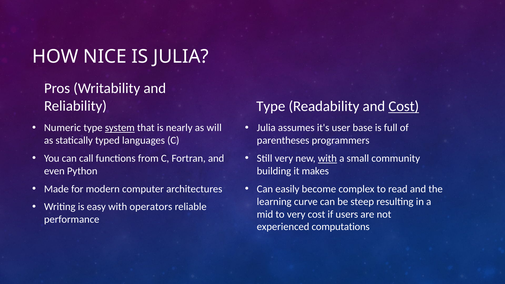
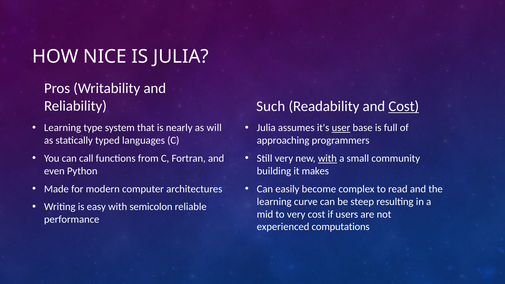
Type: Type -> Such (271, 106)
Numeric: Numeric -> Learning (63, 128)
system underline: present -> none (120, 128)
user underline: none -> present (341, 128)
parentheses: parentheses -> approaching (283, 140)
operators: operators -> semicolon (151, 207)
